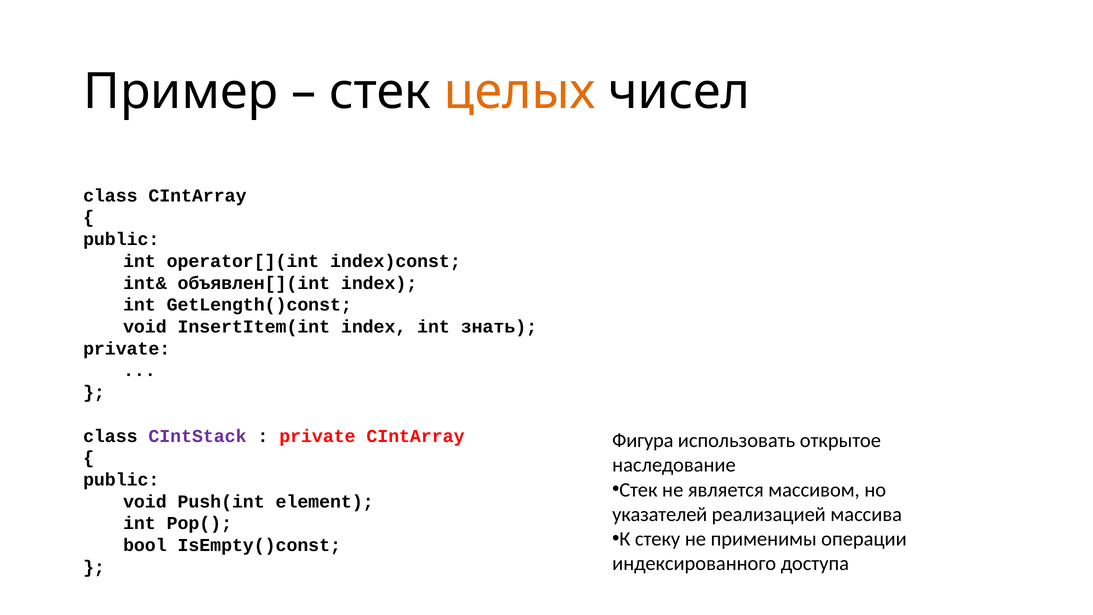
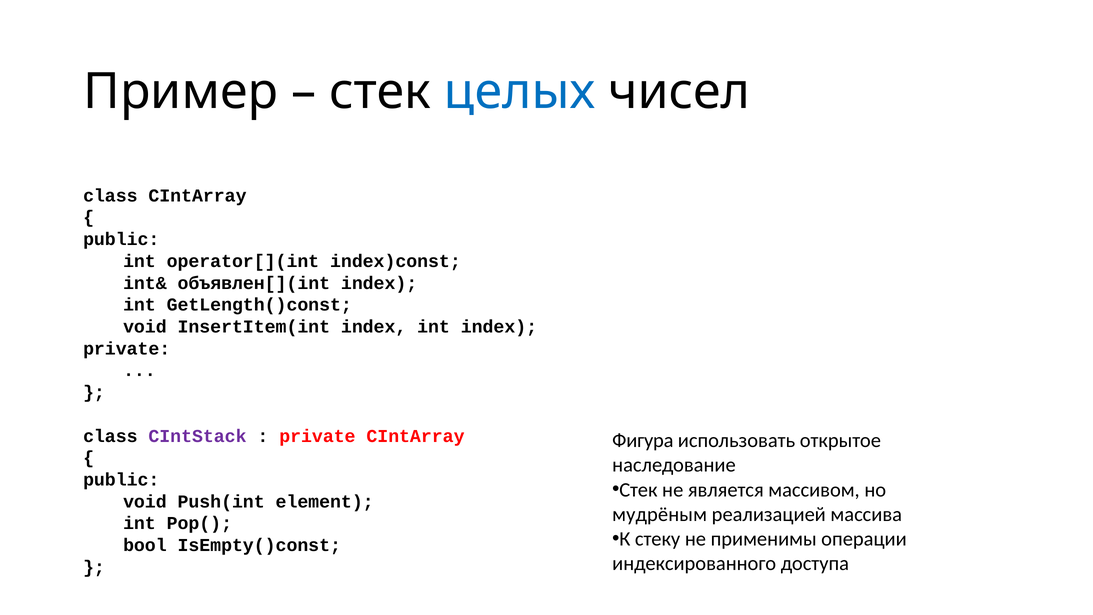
целых colour: orange -> blue (520, 92)
int знать: знать -> index (499, 327)
указателей: указателей -> мудрёным (660, 514)
